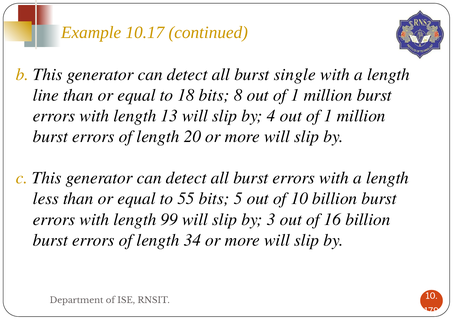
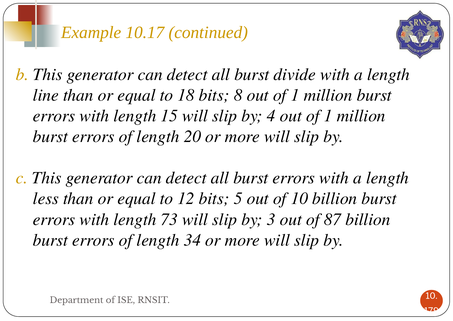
single: single -> divide (295, 74)
13: 13 -> 15 (169, 116)
55: 55 -> 12 (186, 198)
99: 99 -> 73 (169, 219)
16: 16 -> 87 (333, 219)
